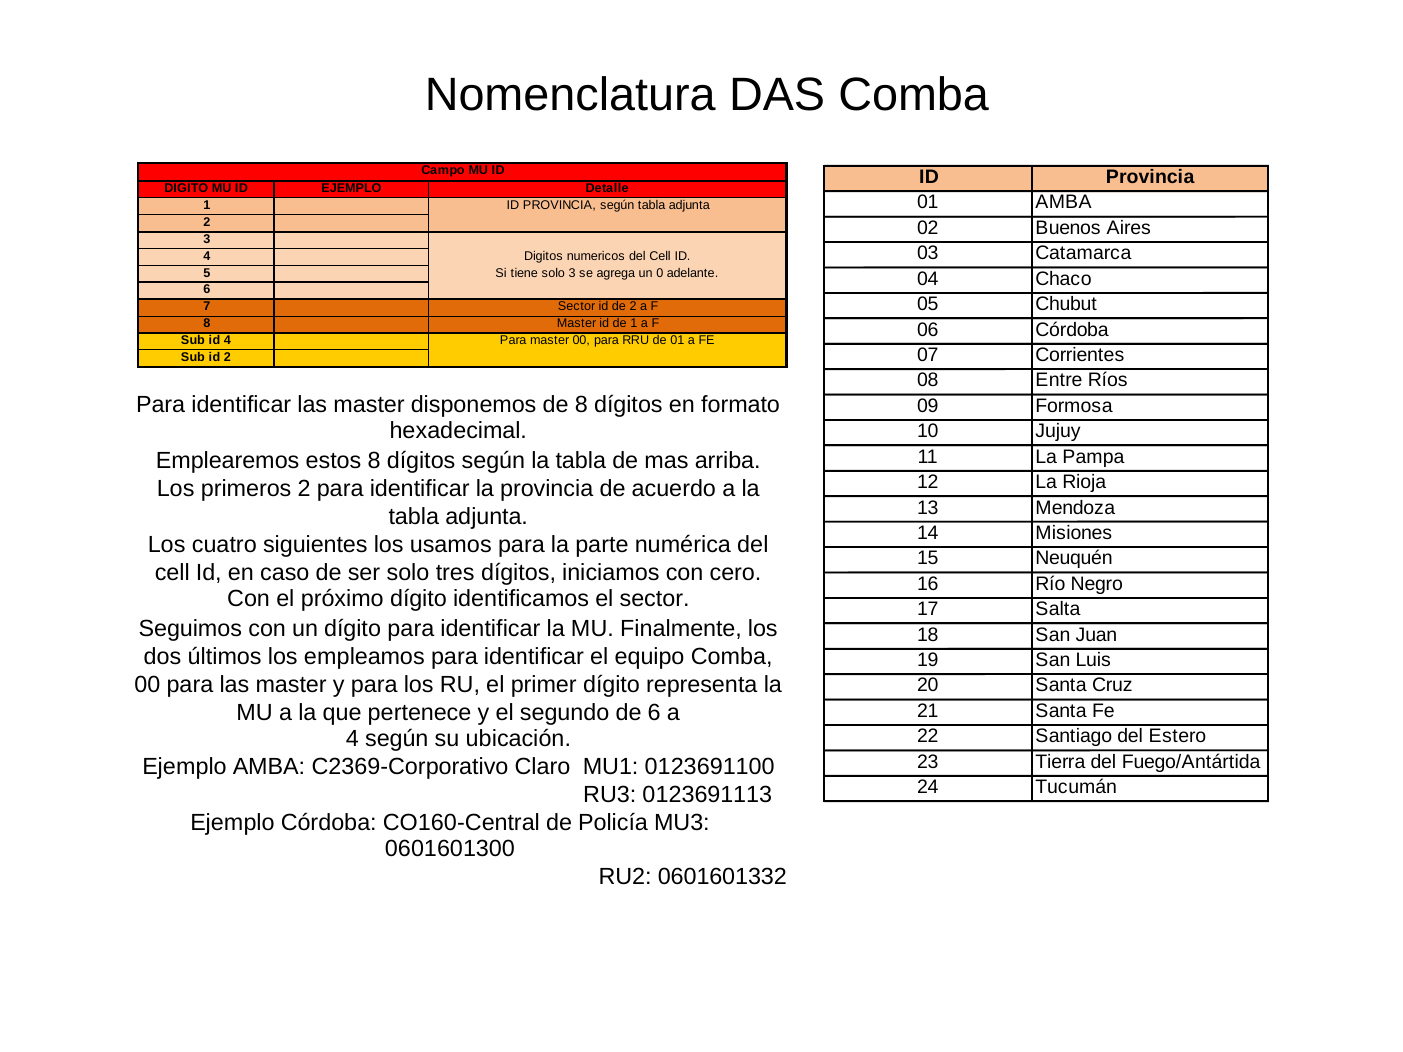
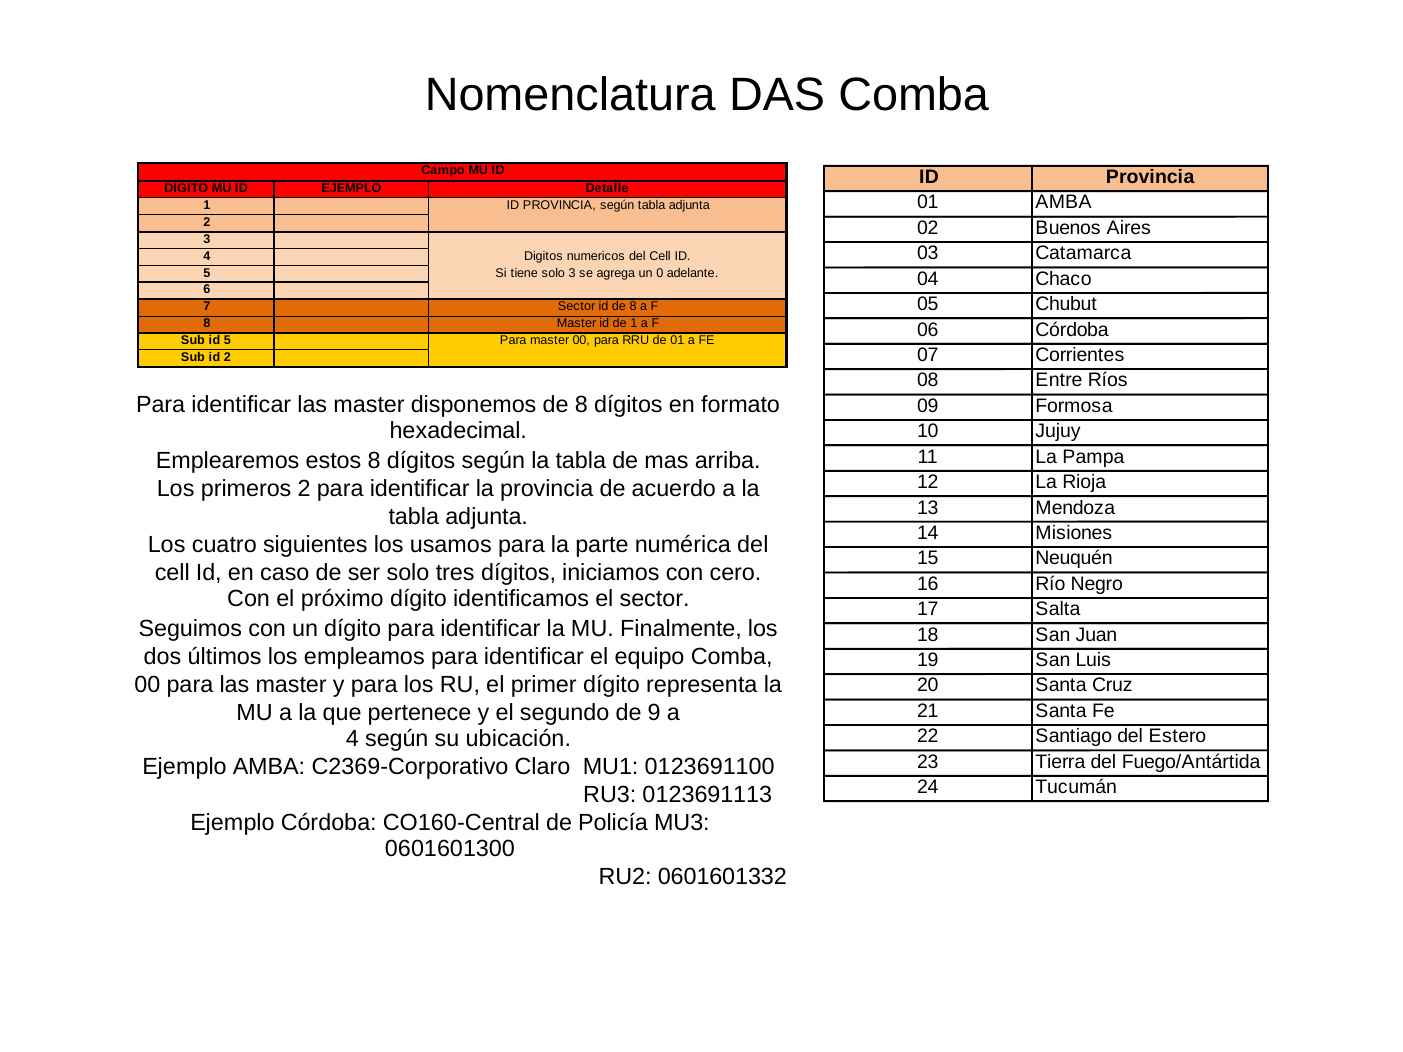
id de 2: 2 -> 8 (633, 307)
id 4: 4 -> 5 (227, 341)
de 6: 6 -> 9 (654, 713)
